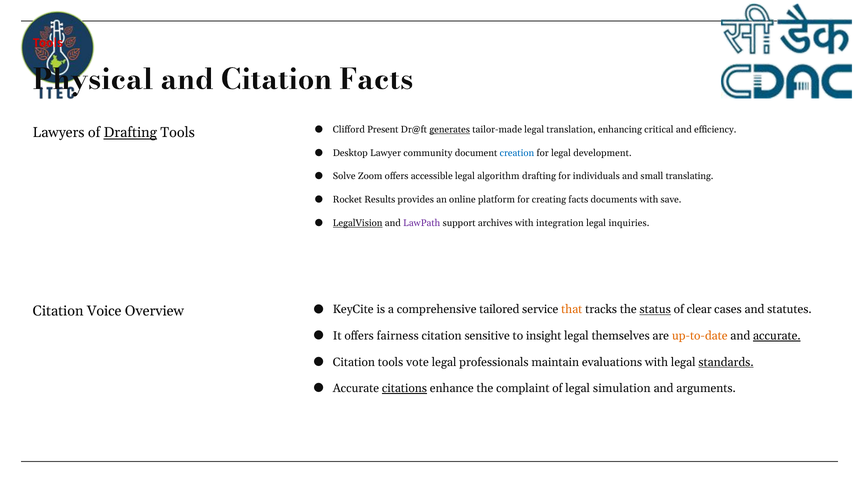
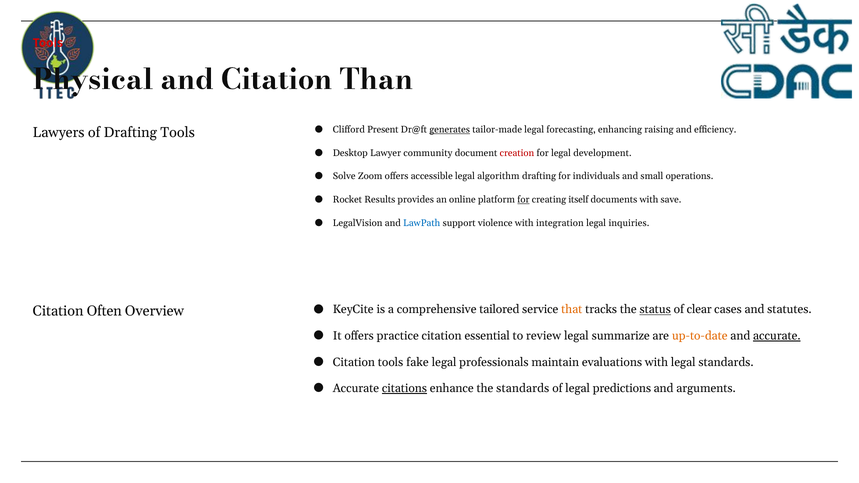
Citation Facts: Facts -> Than (376, 80)
Drafting underline: present -> none (130, 133)
translation: translation -> forecasting (571, 130)
critical: critical -> raising (659, 130)
creation colour: blue -> red (517, 153)
translating: translating -> operations (689, 176)
for underline: none -> present (523, 200)
creating facts: facts -> itself (578, 200)
LegalVision underline: present -> none (358, 223)
LawPath colour: purple -> blue (422, 223)
archives: archives -> violence (495, 223)
Voice: Voice -> Often (104, 311)
fairness: fairness -> practice (398, 336)
sensitive: sensitive -> essential (487, 336)
insight: insight -> review (544, 336)
themselves: themselves -> summarize (621, 336)
vote: vote -> fake (417, 362)
standards underline: present -> none (726, 362)
the complaint: complaint -> standards (523, 388)
simulation: simulation -> predictions (622, 388)
